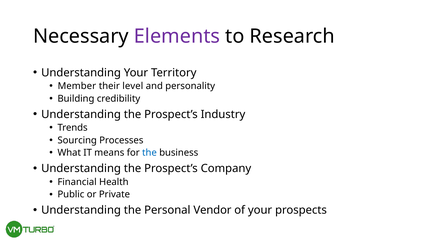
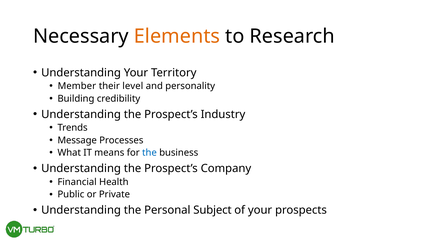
Elements colour: purple -> orange (177, 36)
Sourcing: Sourcing -> Message (77, 140)
Vendor: Vendor -> Subject (212, 210)
